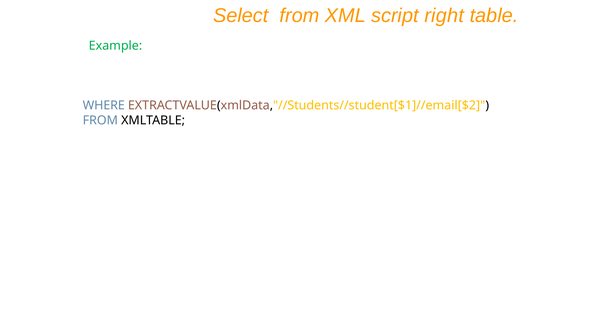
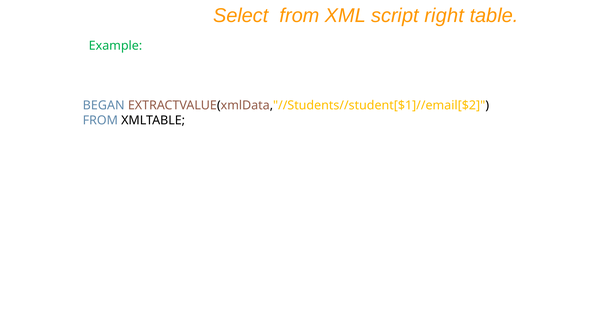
WHERE: WHERE -> BEGAN (104, 105)
